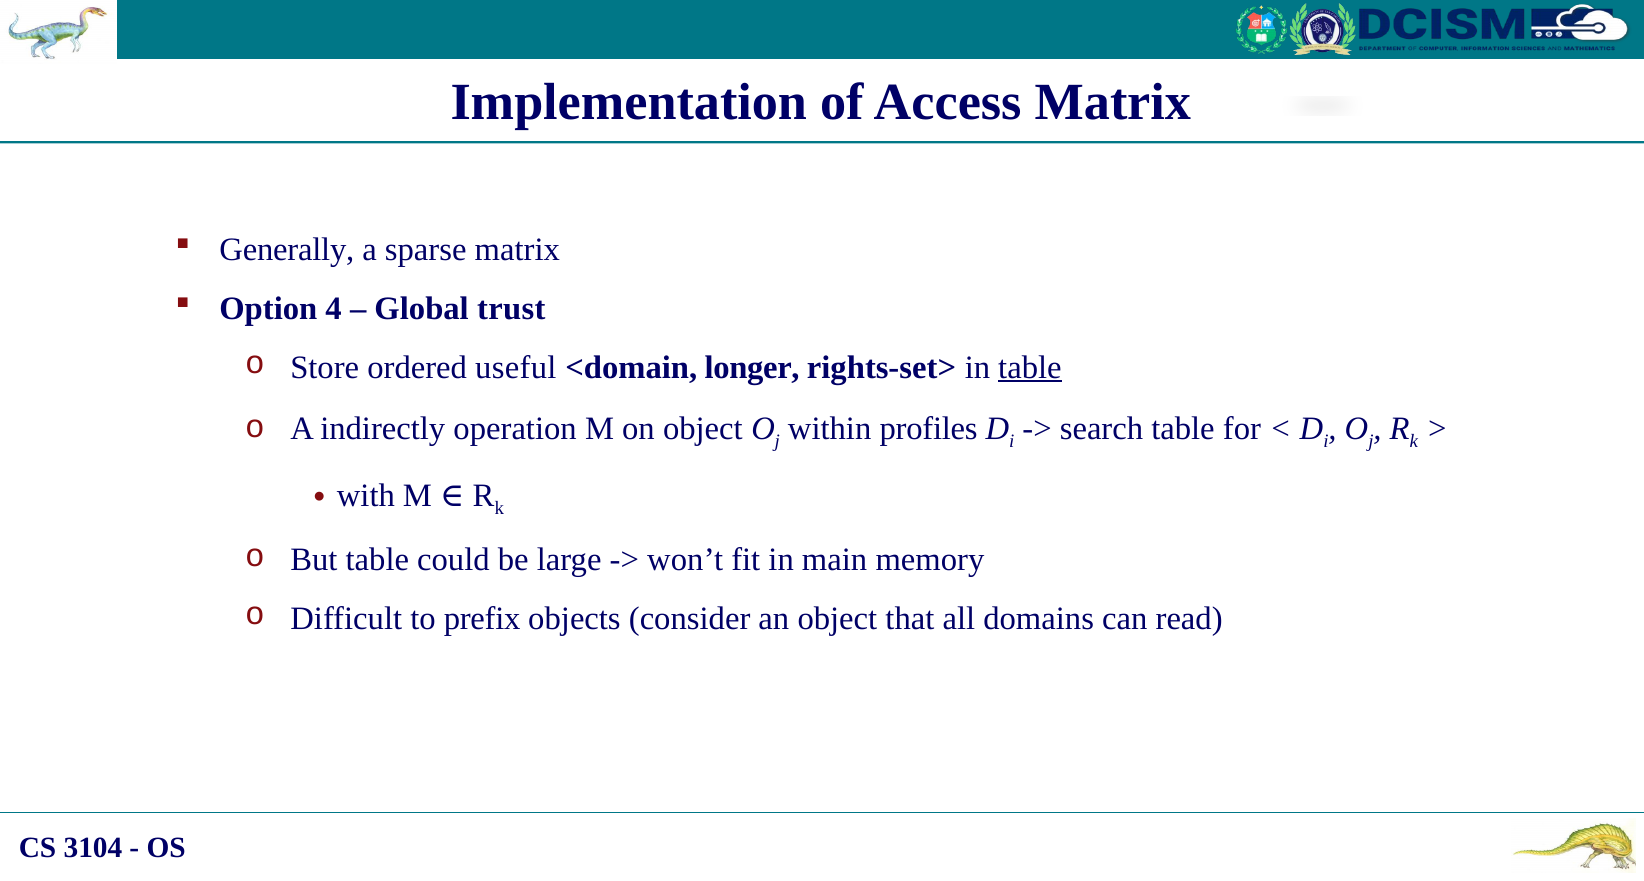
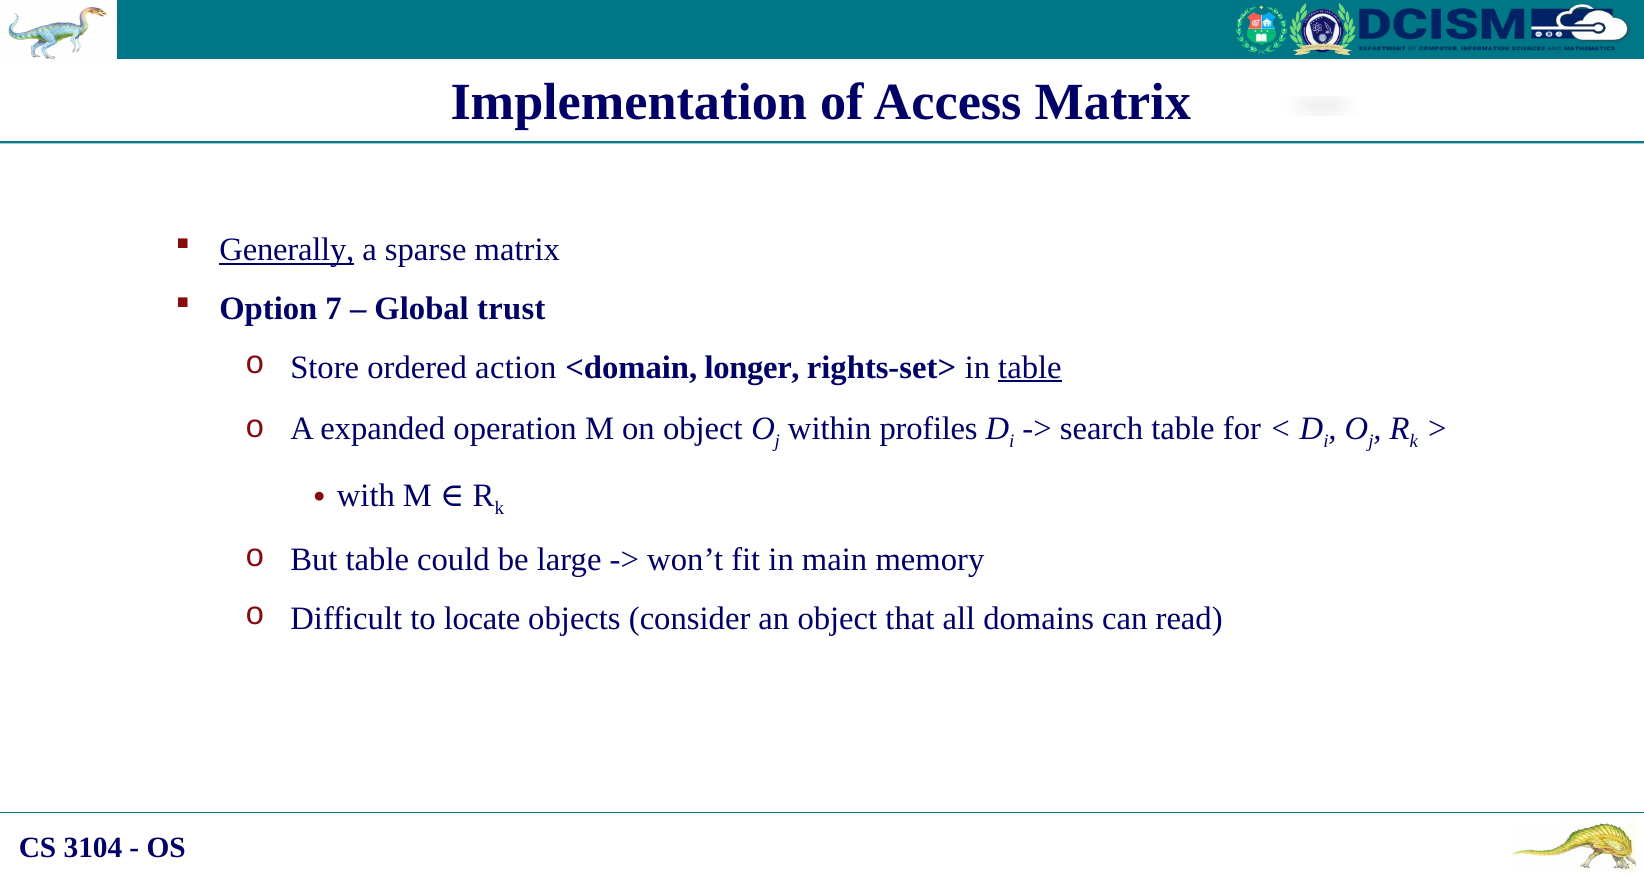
Generally underline: none -> present (287, 250)
4: 4 -> 7 (334, 309)
useful: useful -> action (516, 367)
indirectly: indirectly -> expanded (383, 429)
prefix: prefix -> locate (482, 618)
